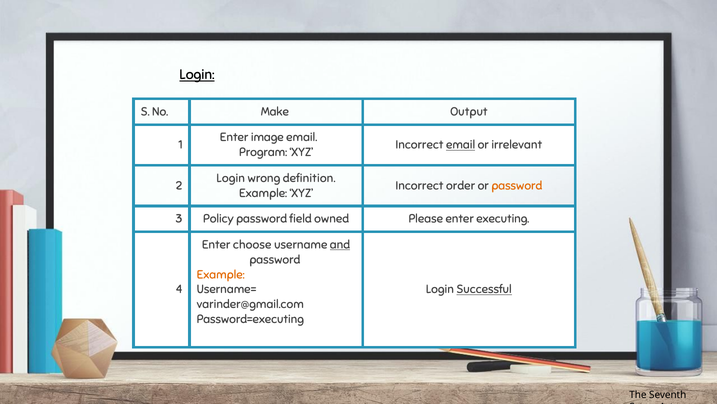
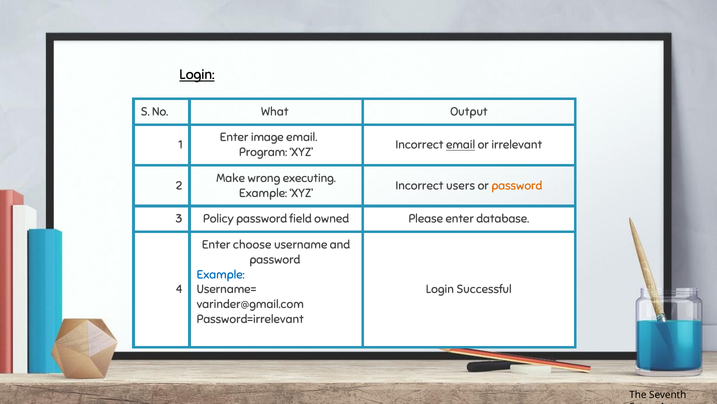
Make: Make -> What (275, 112)
Login: Login -> Make (231, 178)
definition: definition -> executing (309, 178)
order: order -> users (461, 185)
executing: executing -> database (503, 219)
and underline: present -> none (340, 244)
Example colour: orange -> blue (221, 274)
Successful underline: present -> none (484, 289)
Password=executing: Password=executing -> Password=irrelevant (250, 319)
